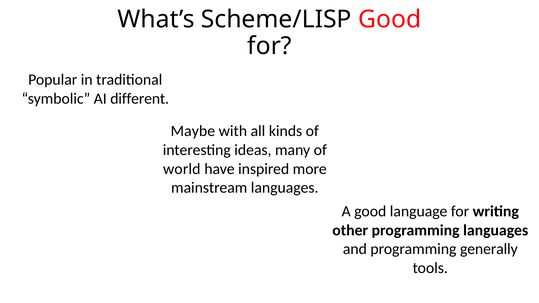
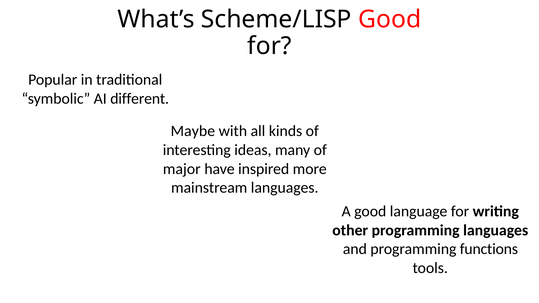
world: world -> major (182, 169)
generally: generally -> functions (489, 249)
